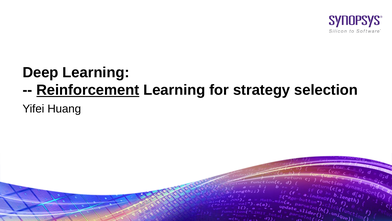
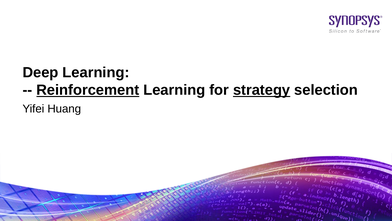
strategy underline: none -> present (262, 90)
